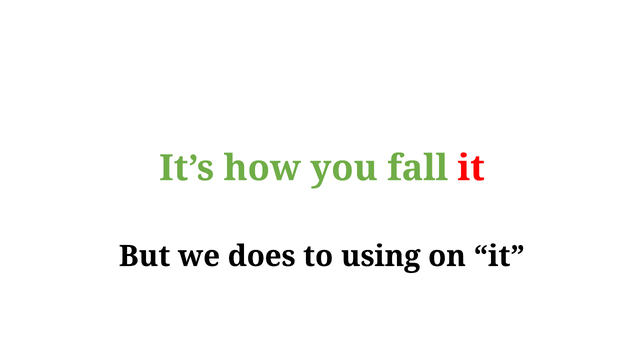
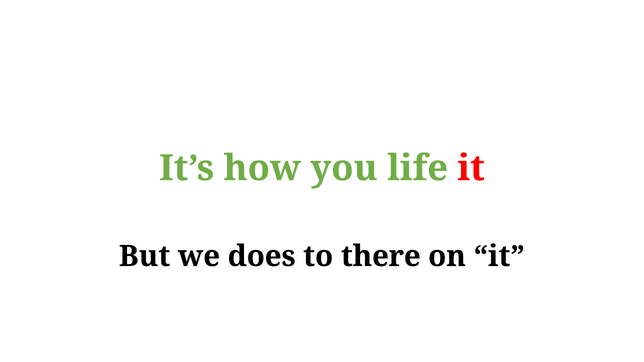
fall: fall -> life (418, 168)
using: using -> there (381, 256)
